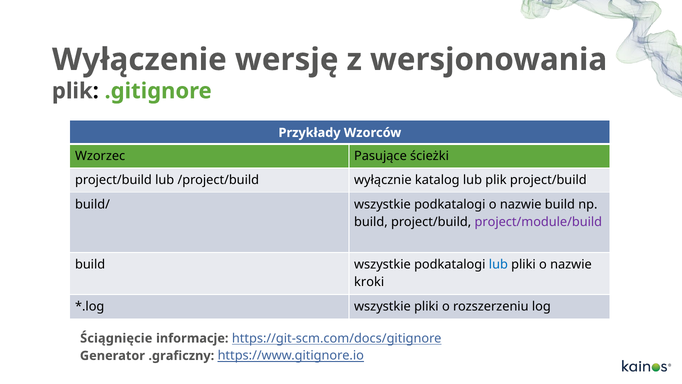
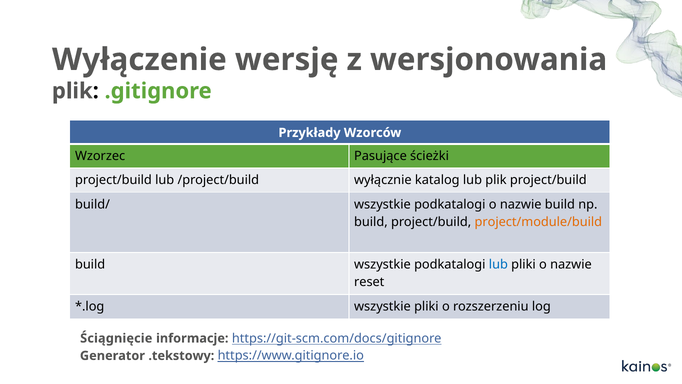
project/module/build colour: purple -> orange (538, 222)
kroki: kroki -> reset (369, 282)
.graficzny: .graficzny -> .tekstowy (181, 355)
